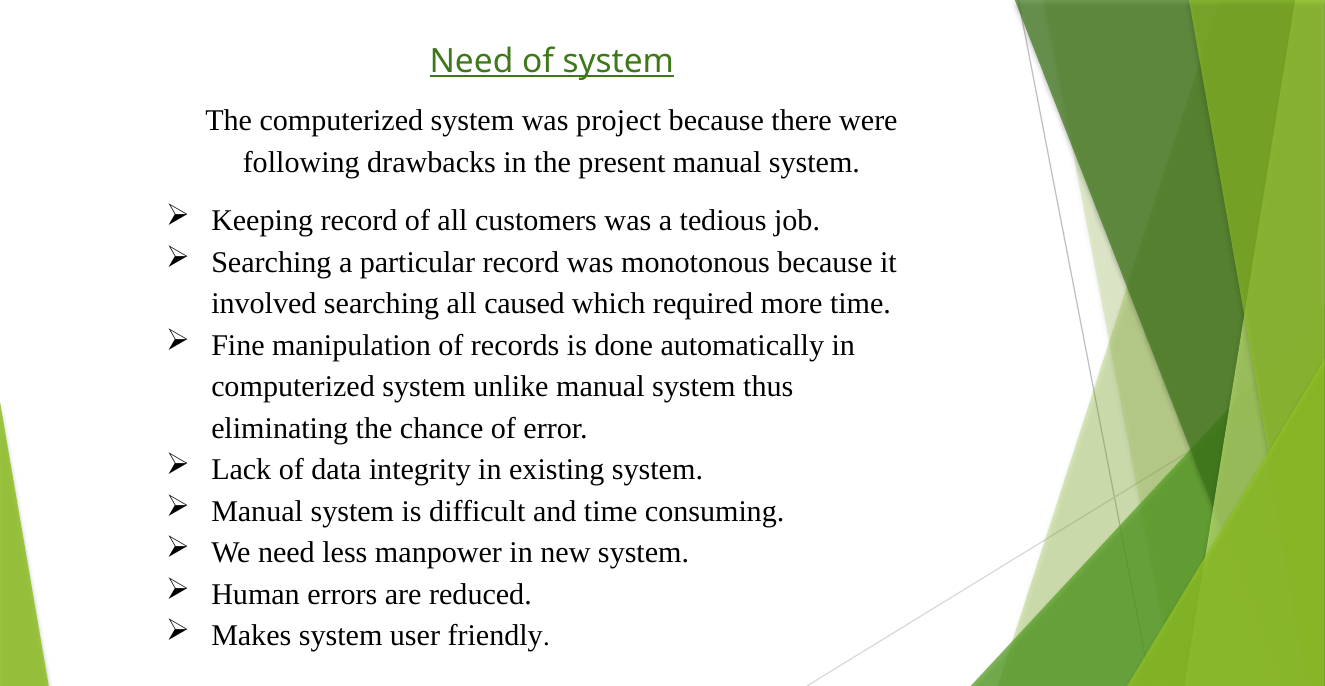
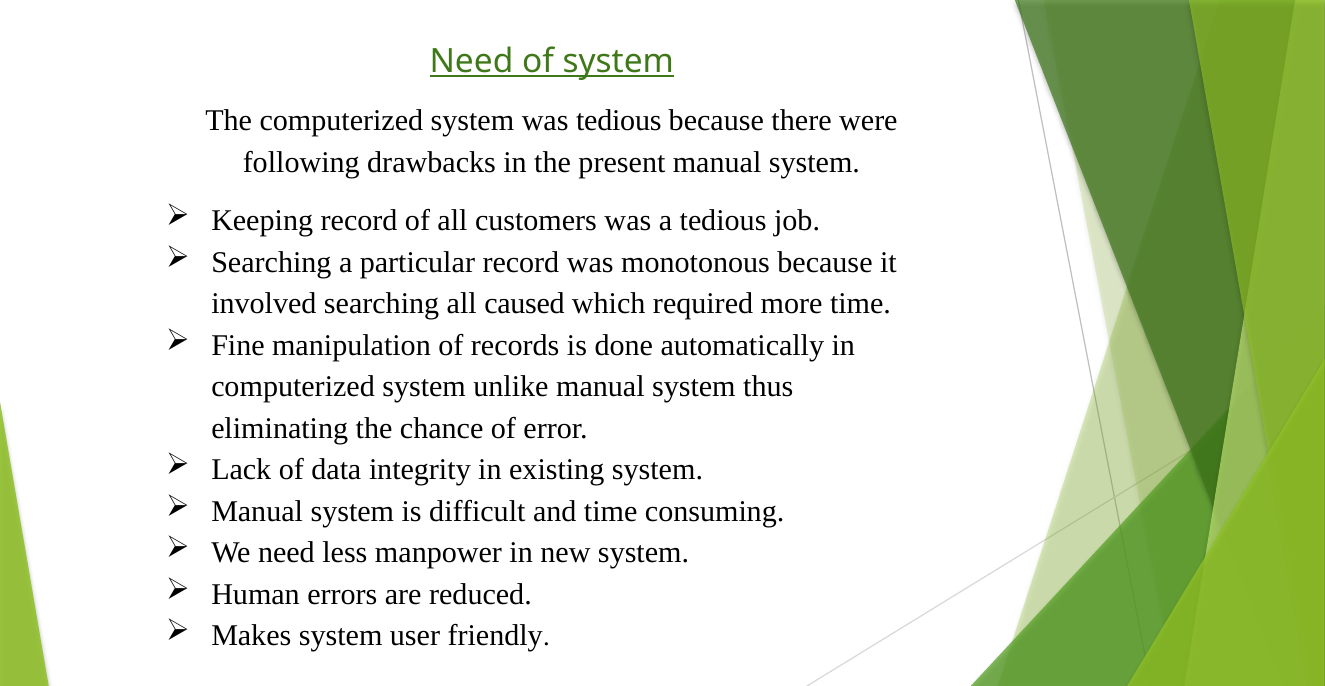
was project: project -> tedious (619, 121)
